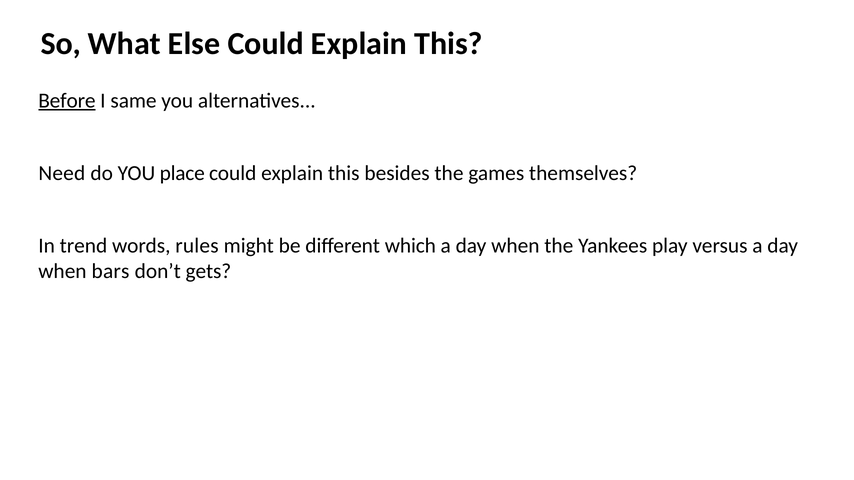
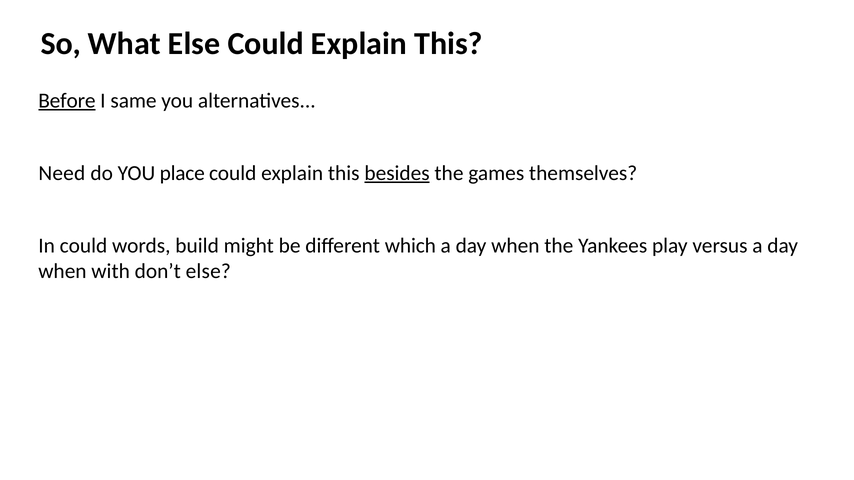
besides underline: none -> present (397, 173)
In trend: trend -> could (83, 246)
rules: rules -> build (197, 246)
bars: bars -> with (111, 271)
don’t gets: gets -> else (208, 271)
